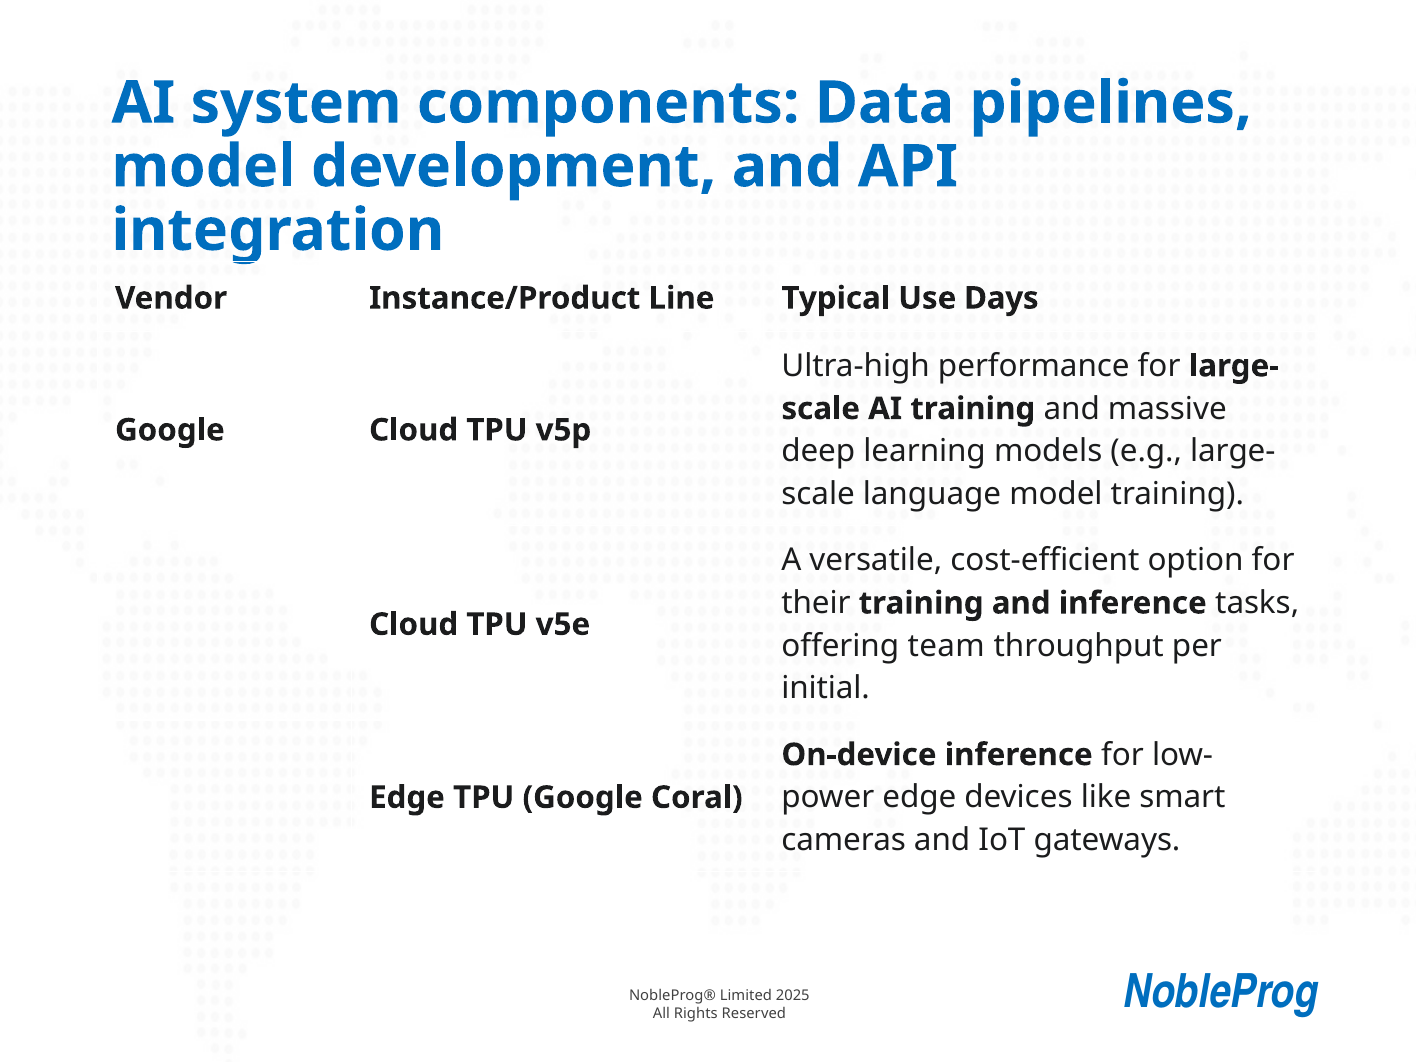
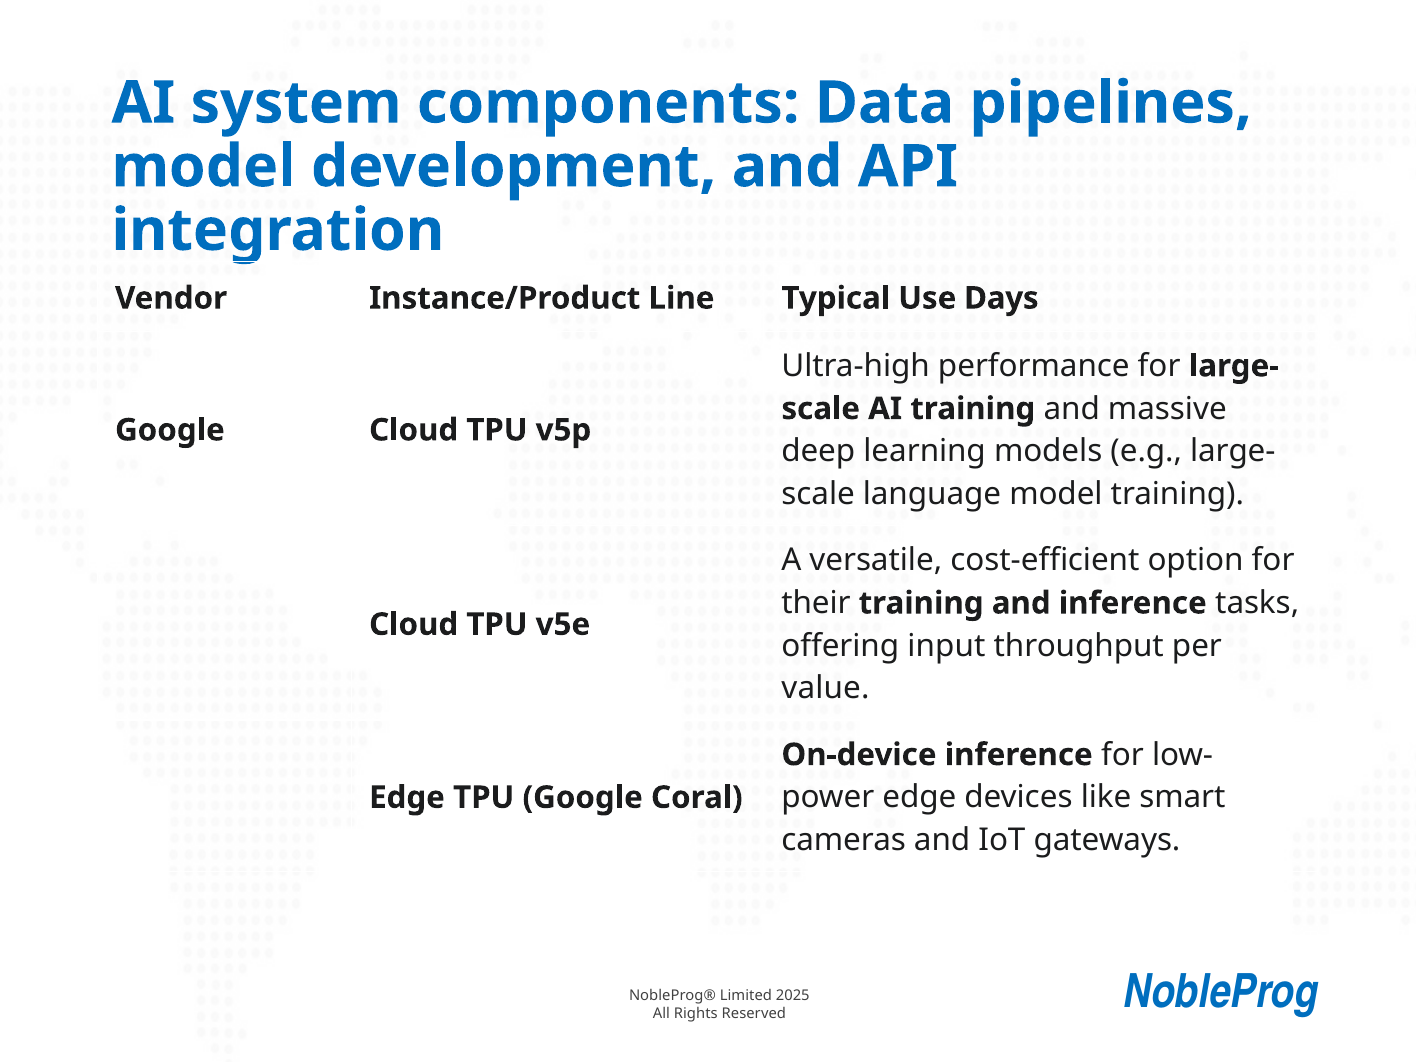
team: team -> input (946, 646)
initial: initial -> value (825, 689)
